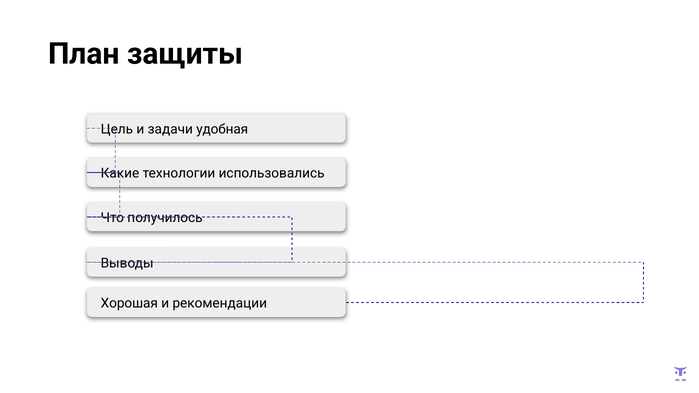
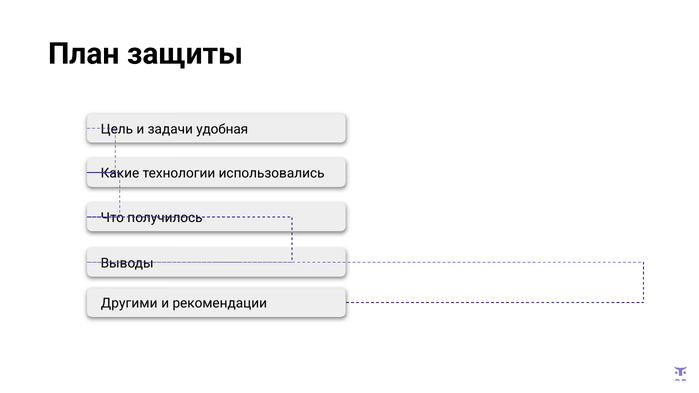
Хорошая: Хорошая -> Другими (129, 304)
